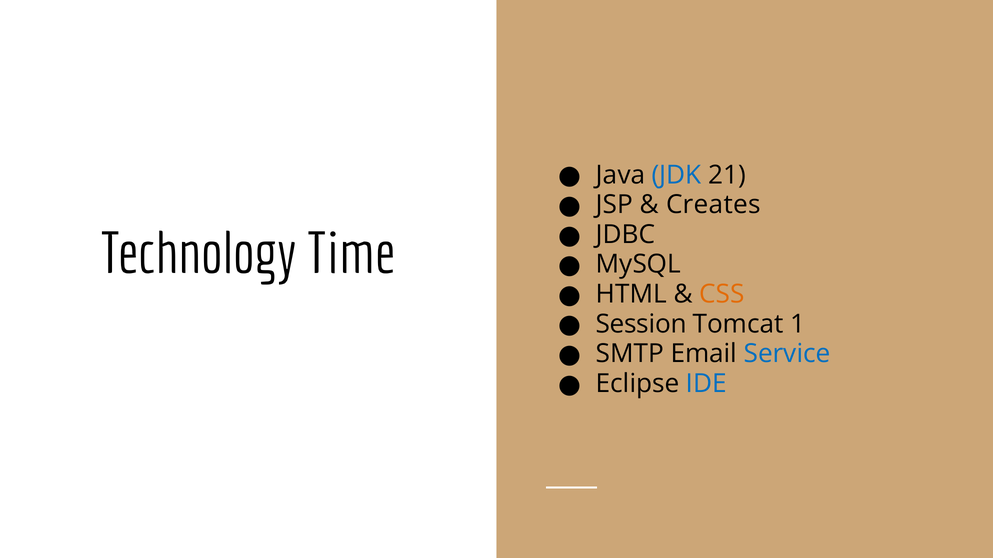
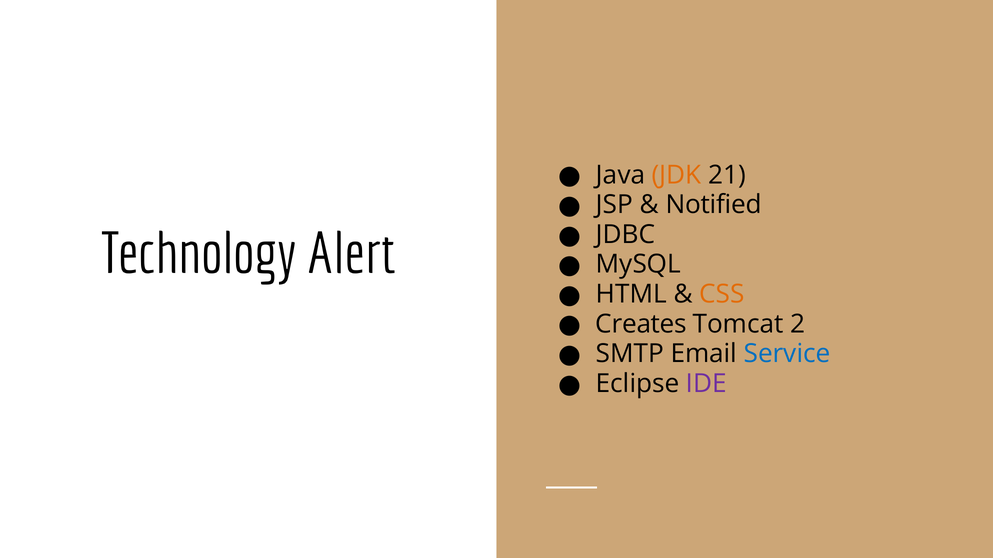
JDK colour: blue -> orange (677, 175)
Creates: Creates -> Notified (714, 205)
Time: Time -> Alert (351, 254)
Session: Session -> Creates (641, 324)
1: 1 -> 2 (798, 324)
IDE colour: blue -> purple (706, 384)
